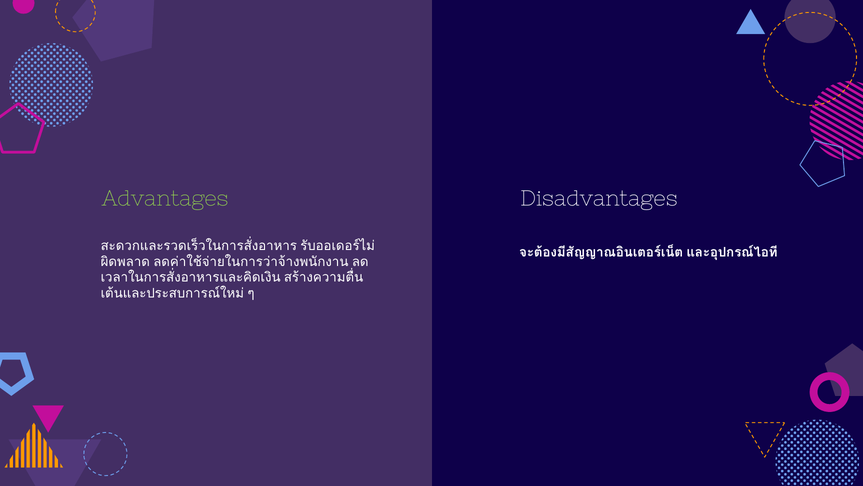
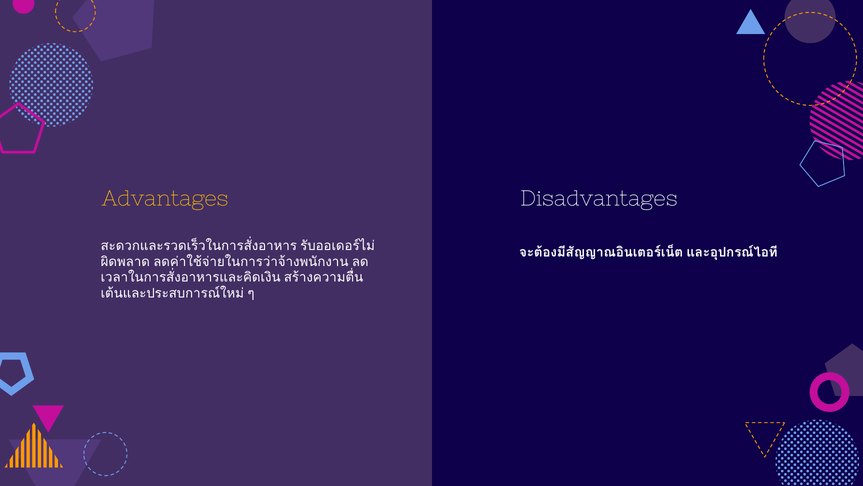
Advantages colour: light green -> yellow (165, 198)
